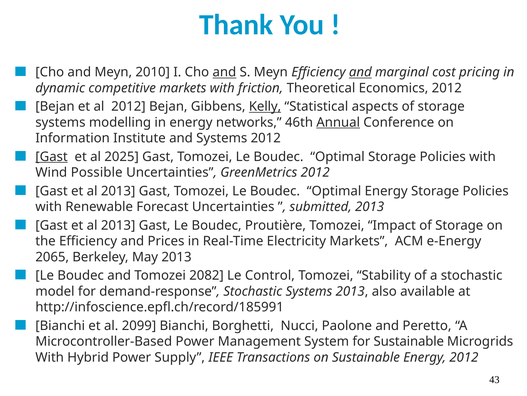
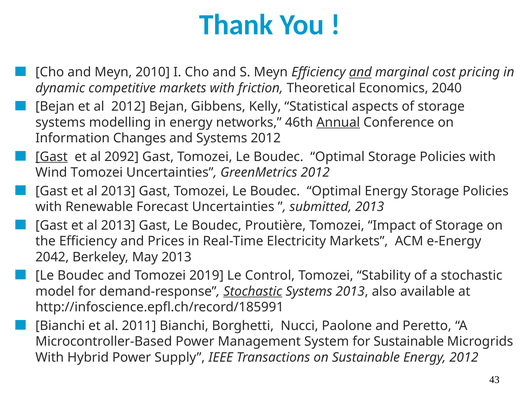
and underline: present -> none (224, 72)
Economics 2012: 2012 -> 2040 (447, 88)
Kelly underline: present -> none (265, 106)
Institute: Institute -> Changes (140, 138)
2025: 2025 -> 2092 (122, 156)
Wind Possible: Possible -> Tomozei (97, 172)
2065: 2065 -> 2042 (52, 257)
2082: 2082 -> 2019 (207, 275)
Stochastic underline: none -> present (253, 291)
2099: 2099 -> 2011 (139, 325)
